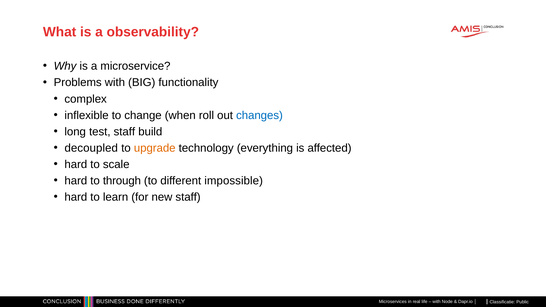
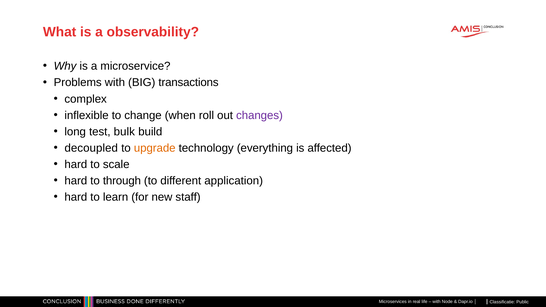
functionality: functionality -> transactions (189, 83)
changes colour: blue -> purple (259, 115)
test staff: staff -> bulk (124, 132)
impossible: impossible -> application (234, 181)
